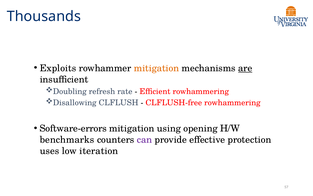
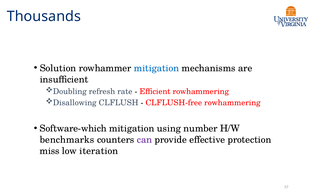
Exploits: Exploits -> Solution (58, 68)
mitigation colour: orange -> blue (157, 68)
are underline: present -> none (245, 68)
Software-errors: Software-errors -> Software-which (73, 128)
opening: opening -> number (201, 128)
uses: uses -> miss (50, 151)
